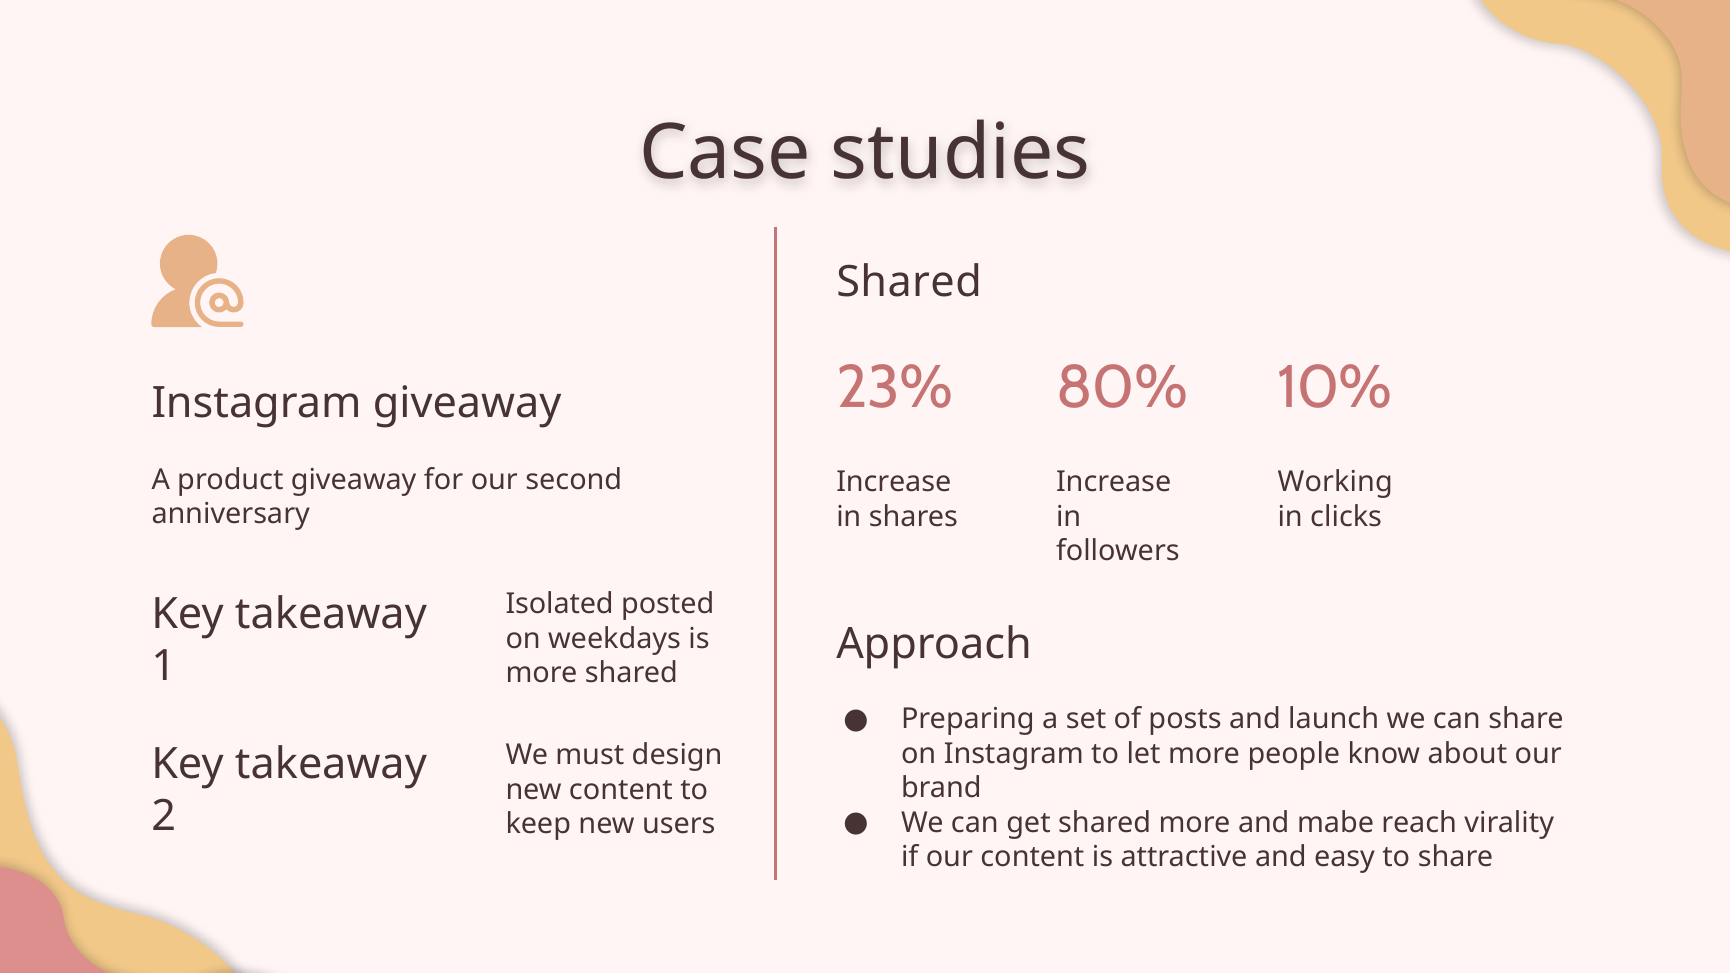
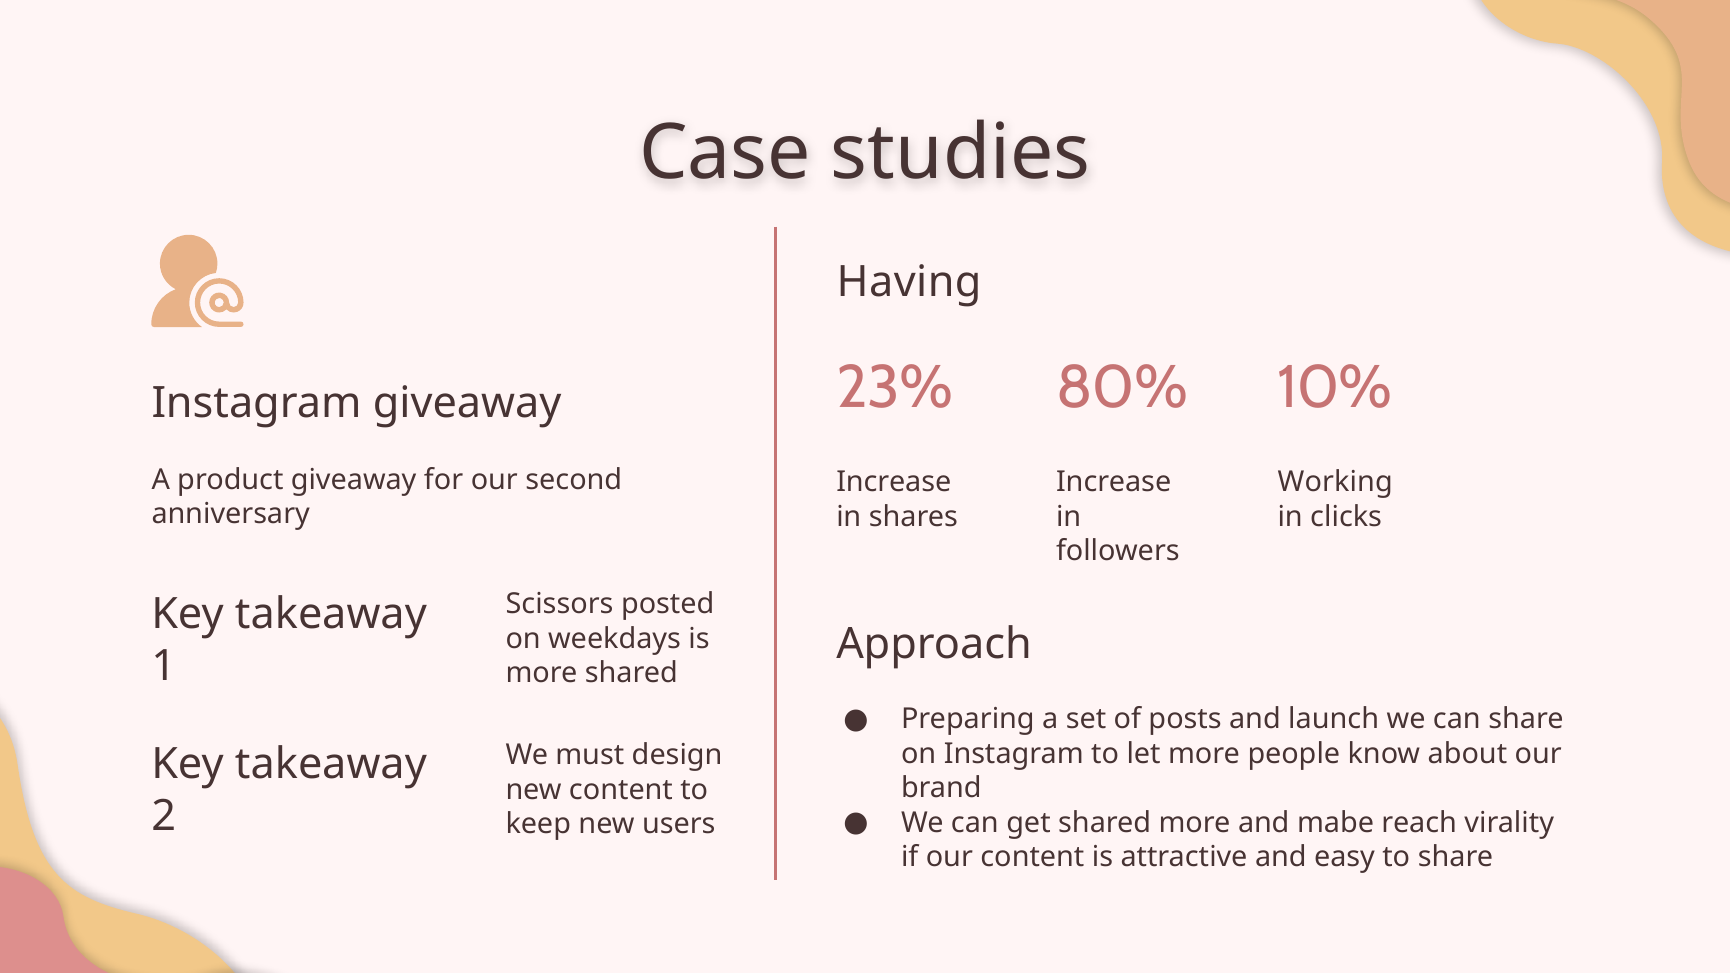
Shared: Shared -> Having (909, 282)
Isolated: Isolated -> Scissors (560, 604)
